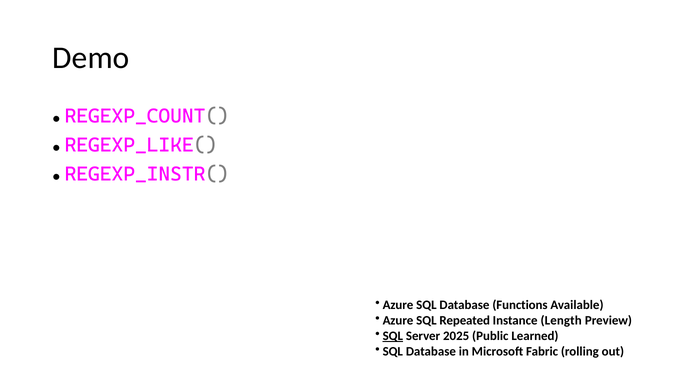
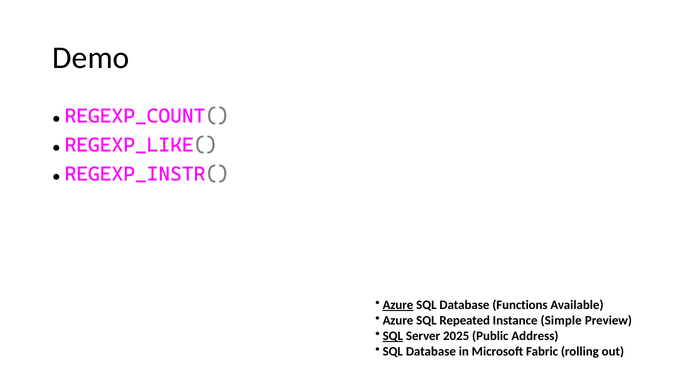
Azure underline: none -> present (398, 305)
Length: Length -> Simple (561, 321)
Learned: Learned -> Address (535, 336)
